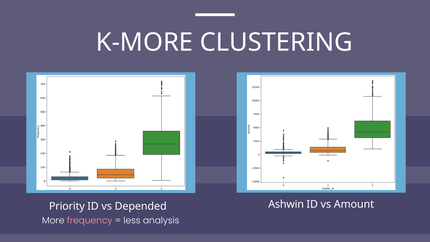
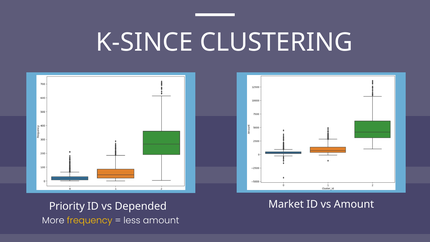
K-MORE: K-MORE -> K-SINCE (145, 42)
Ashwin: Ashwin -> Market (286, 204)
frequency colour: pink -> yellow (90, 220)
less analysis: analysis -> amount (161, 220)
